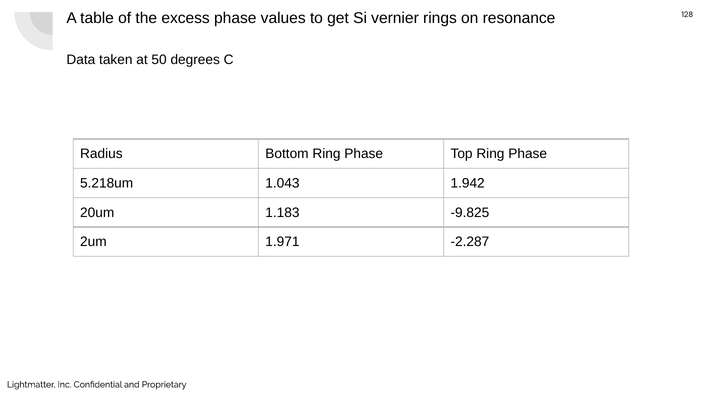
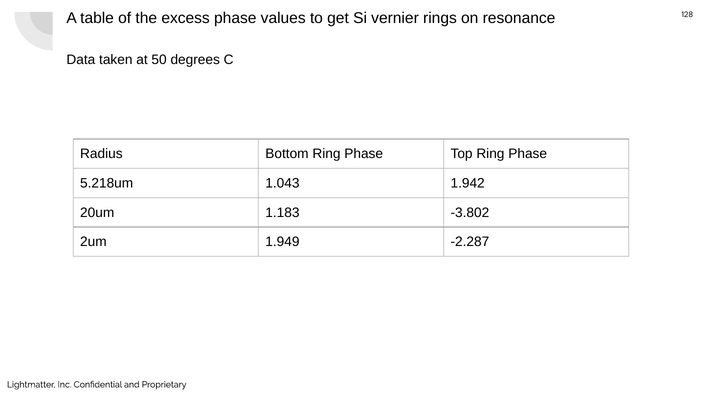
-9.825: -9.825 -> -3.802 (470, 213)
1.971: 1.971 -> 1.949 (282, 242)
